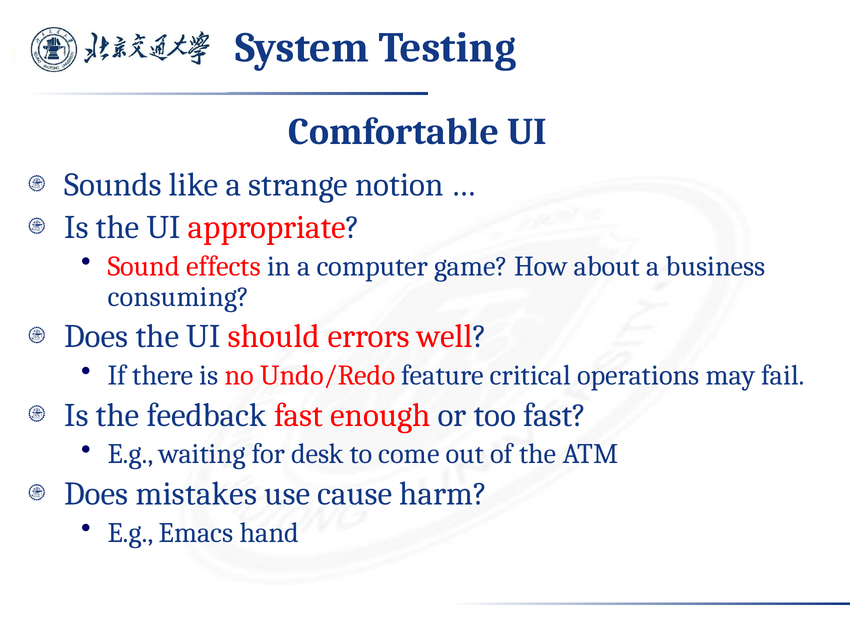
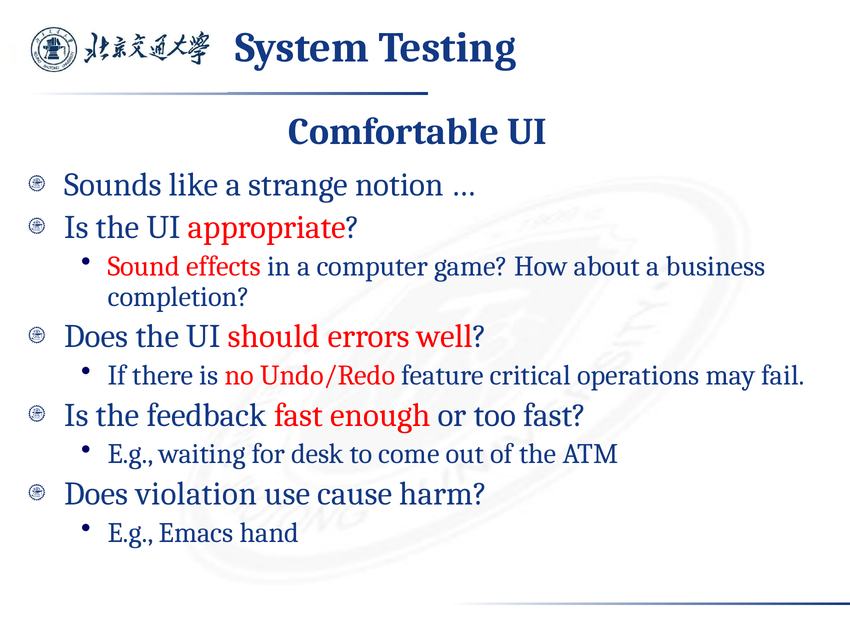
consuming: consuming -> completion (179, 297)
mistakes: mistakes -> violation (196, 493)
